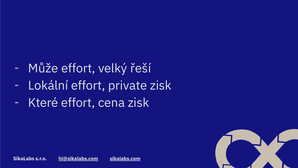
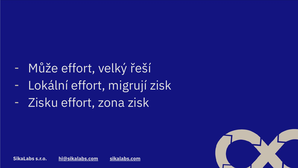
private: private -> migrují (128, 85)
Které: Které -> Zisku (43, 102)
cena: cena -> zona (111, 102)
